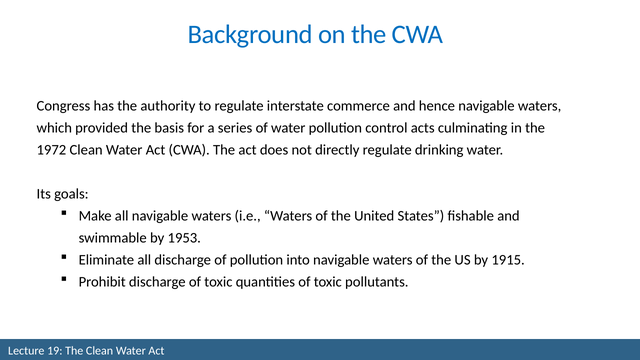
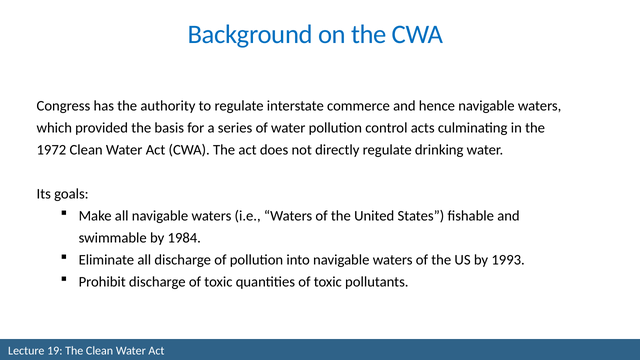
1953: 1953 -> 1984 (184, 238)
1915: 1915 -> 1993 (508, 260)
